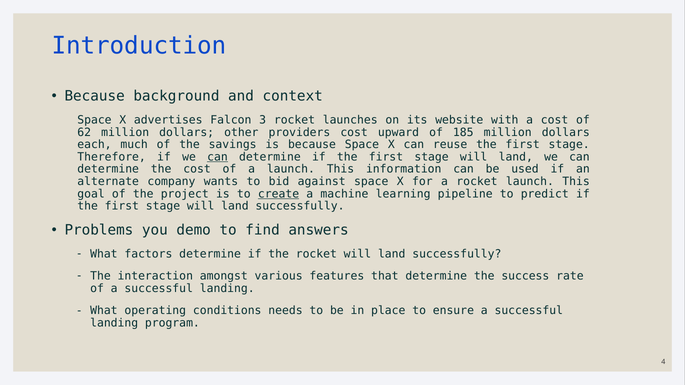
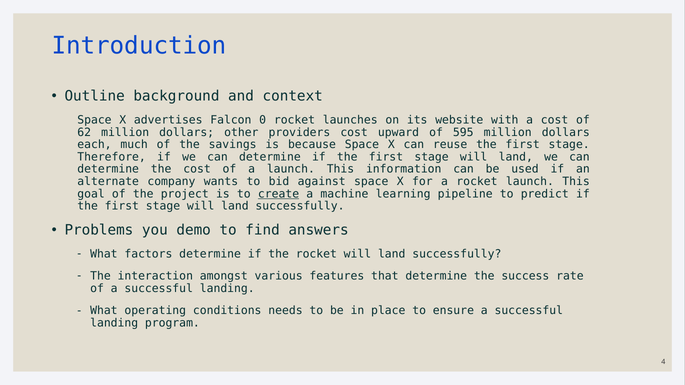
Because: Because -> Outline (95, 96)
3: 3 -> 0 (263, 120)
185: 185 -> 595 (463, 132)
can underline: present -> none (217, 157)
